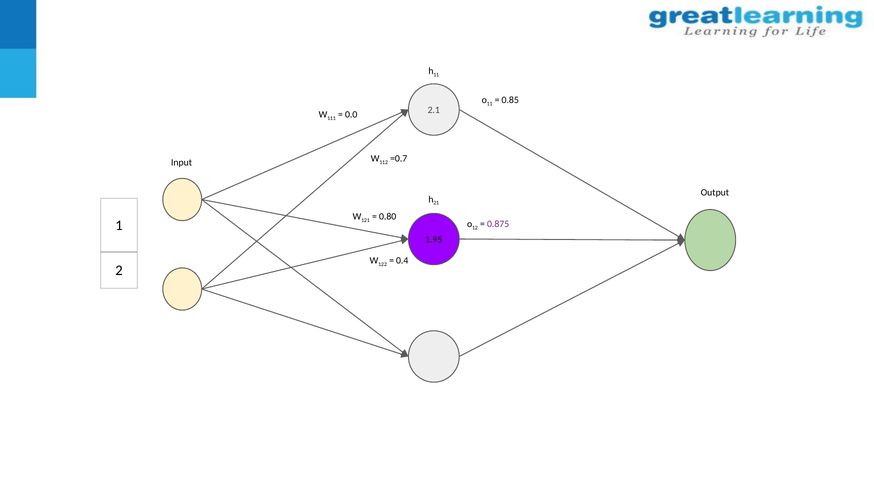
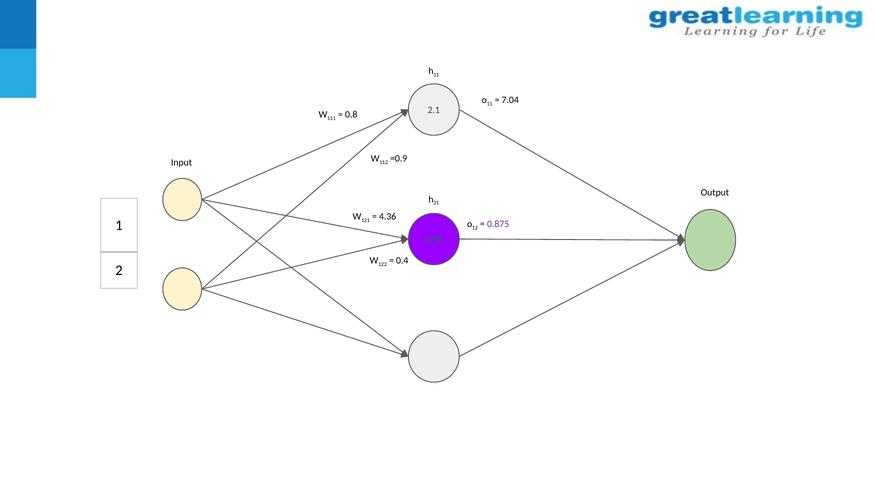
0.85: 0.85 -> 7.04 (510, 100)
0.0: 0.0 -> 0.8 (351, 115)
=0.7: =0.7 -> =0.9 (399, 158)
0.80: 0.80 -> 4.36 (388, 217)
1.95 colour: black -> green (434, 240)
